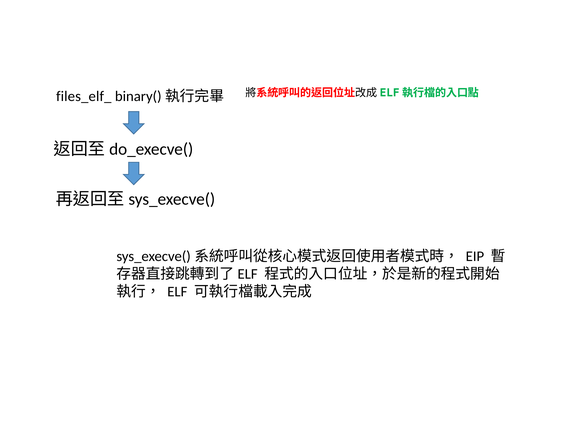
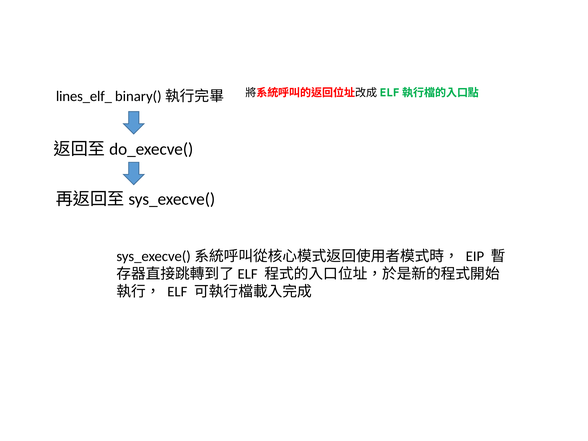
files_elf_: files_elf_ -> lines_elf_ (84, 96)
